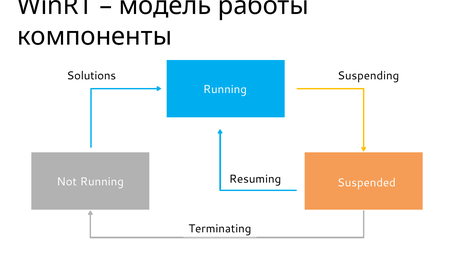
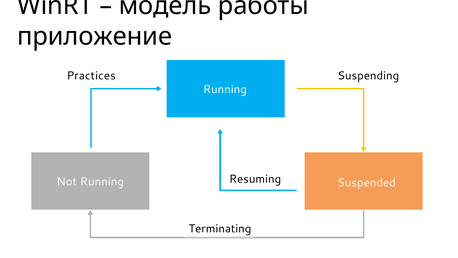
компоненты: компоненты -> приложение (95, 36)
Solutions: Solutions -> Practices (91, 76)
